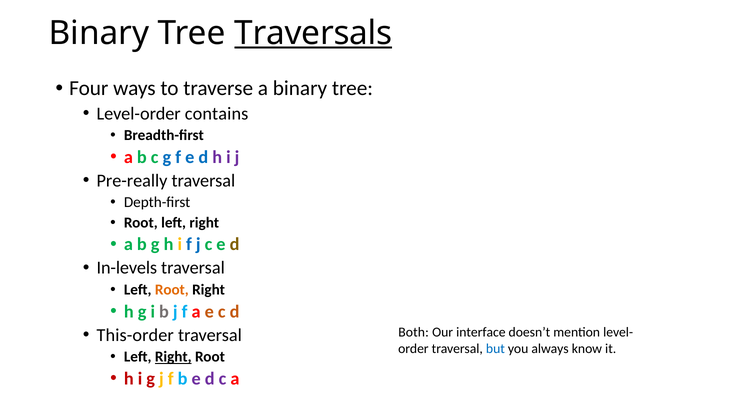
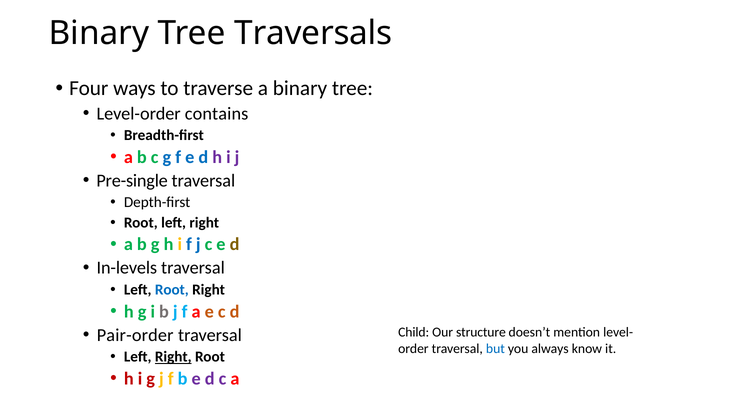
Traversals underline: present -> none (313, 33)
Pre-really: Pre-really -> Pre-single (132, 181)
Root colour: orange -> blue (172, 290)
This-order: This-order -> Pair-order (135, 335)
Both: Both -> Child (414, 332)
interface: interface -> structure (481, 332)
